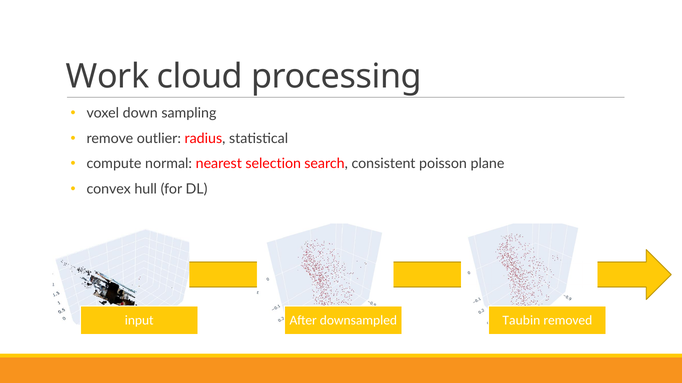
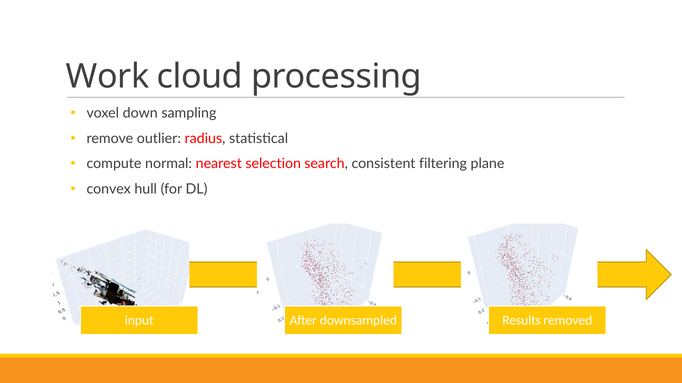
poisson: poisson -> filtering (443, 164)
Taubin: Taubin -> Results (522, 321)
